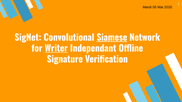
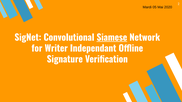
Writer underline: present -> none (56, 49)
